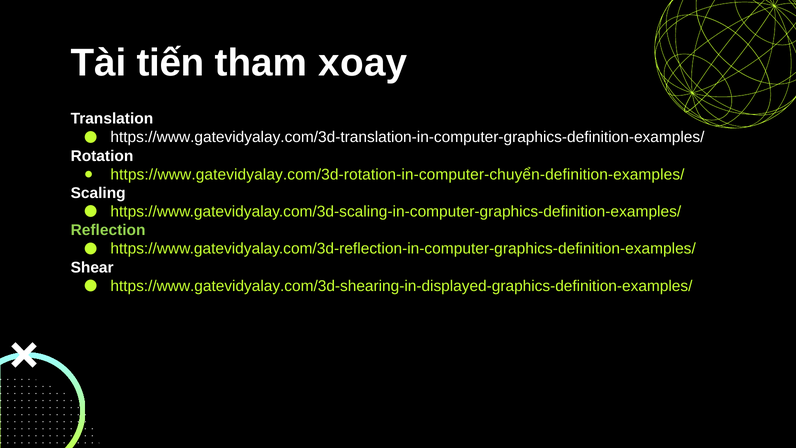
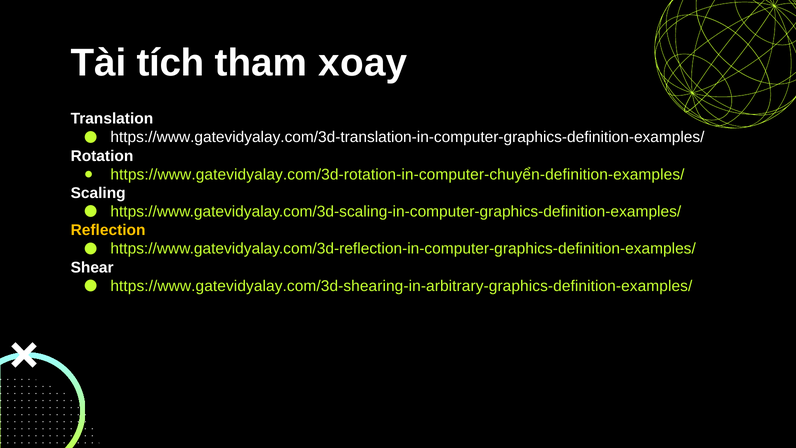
tiến: tiến -> tích (171, 63)
Reflection colour: light green -> yellow (108, 230)
https://www.gatevidyalay.com/3d-shearing-in-displayed-graphics-definition-examples/: https://www.gatevidyalay.com/3d-shearing-in-displayed-graphics-definition-examples/ -> https://www.gatevidyalay.com/3d-shearing-in-arbitrary-graphics-definition-examples/ (401, 286)
